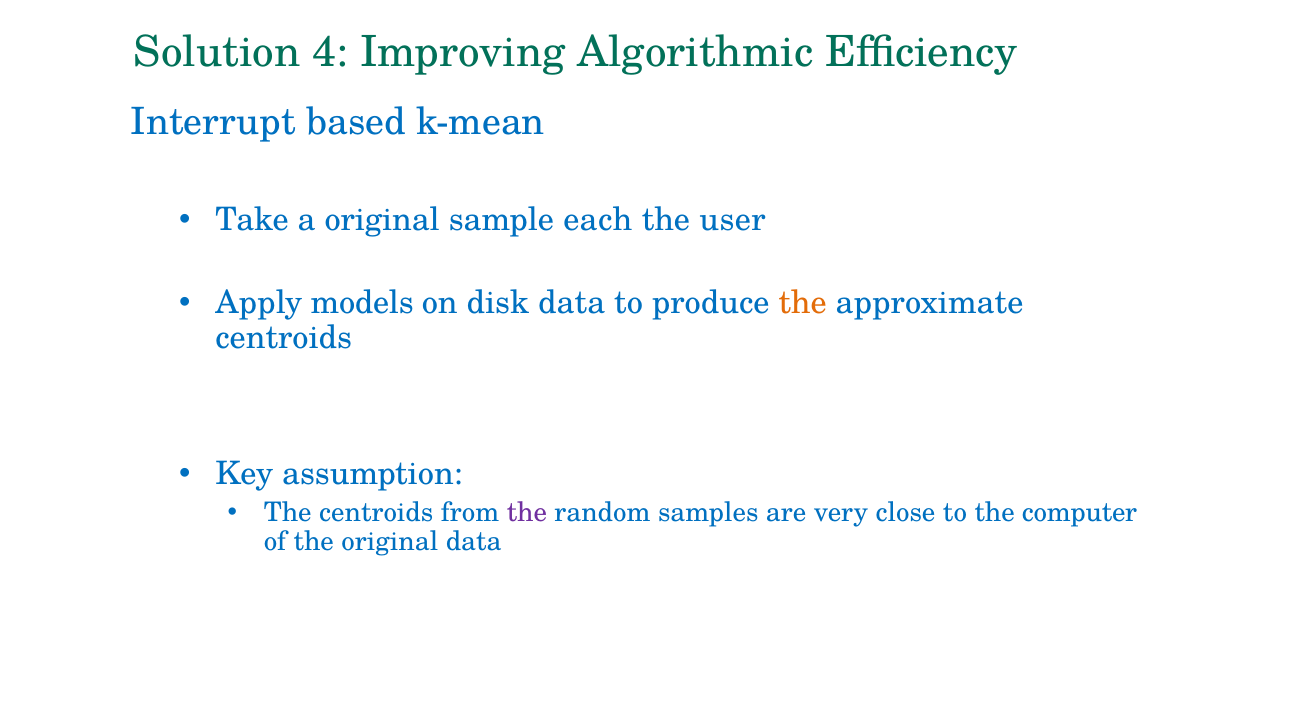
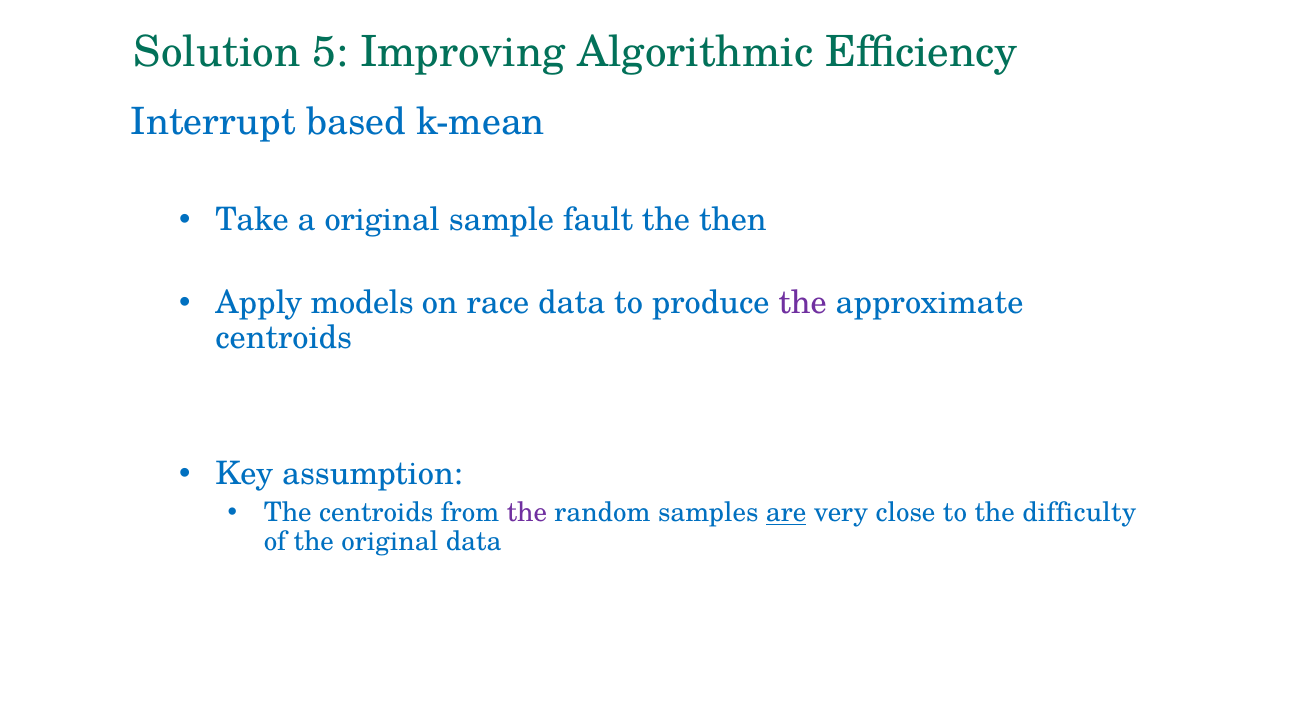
4: 4 -> 5 (330, 53)
each: each -> fault (598, 220)
user: user -> then (733, 220)
disk: disk -> race (498, 303)
the colour: orange -> purple (803, 303)
are underline: none -> present (786, 513)
computer: computer -> difficulty (1079, 513)
